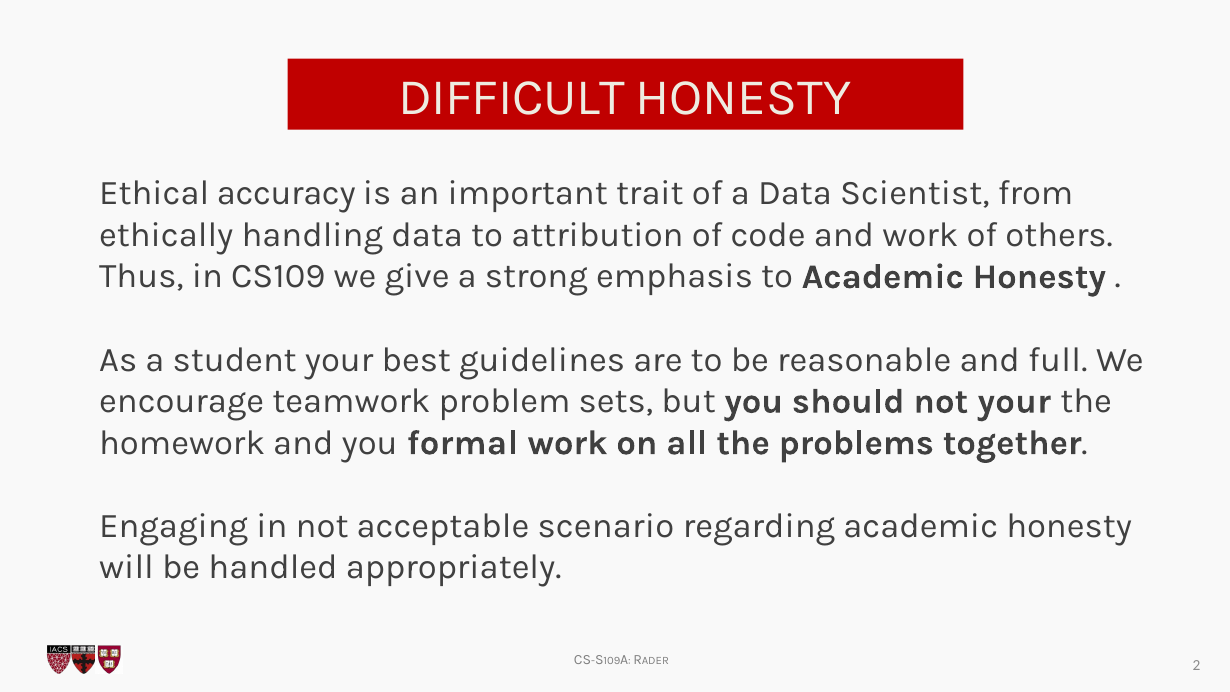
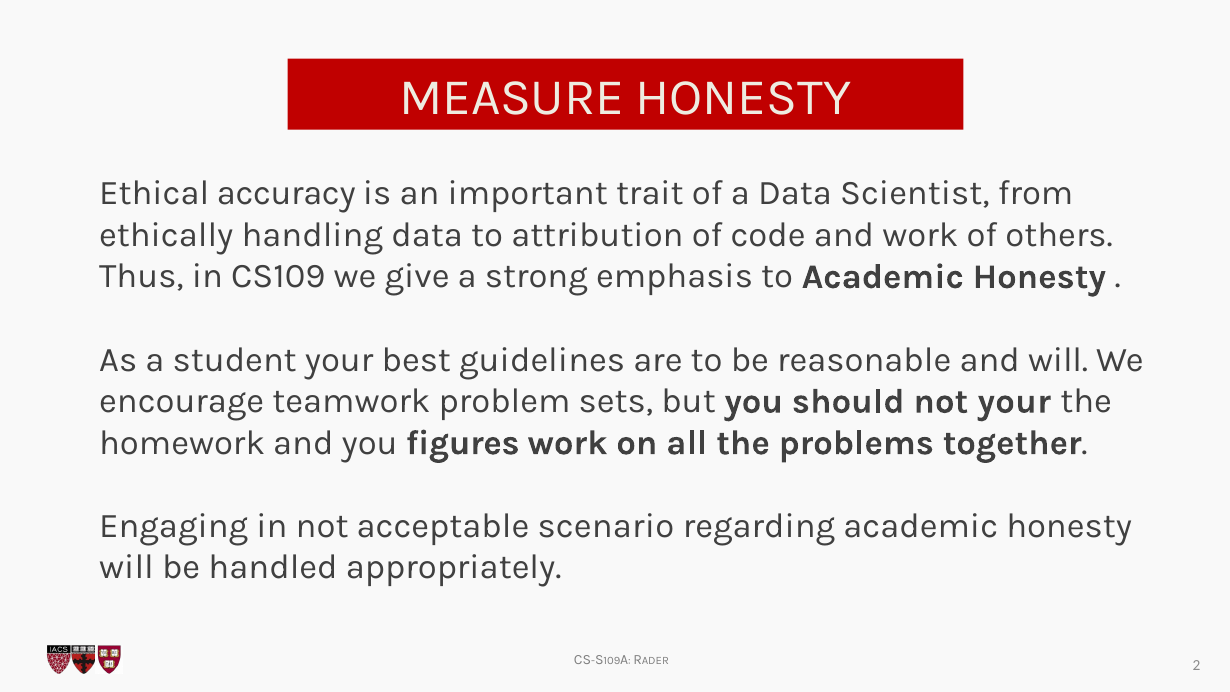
DIFFICULT: DIFFICULT -> MEASURE (512, 97)
and full: full -> will (1058, 360)
formal: formal -> figures (463, 443)
